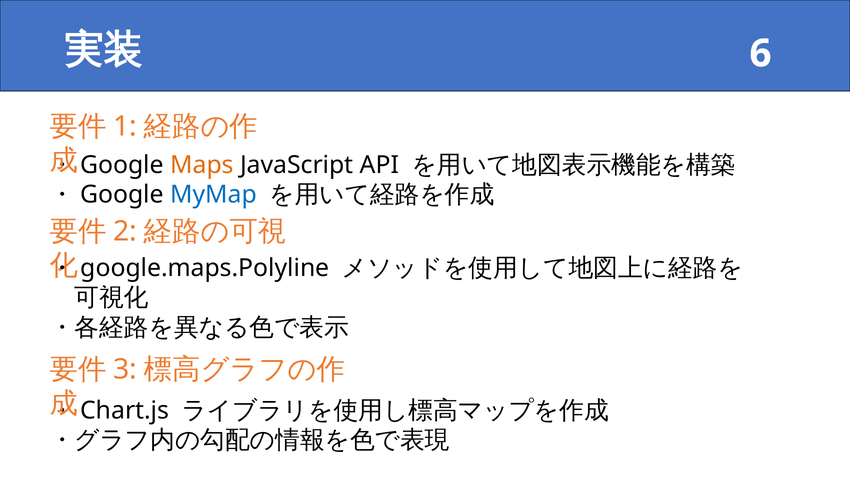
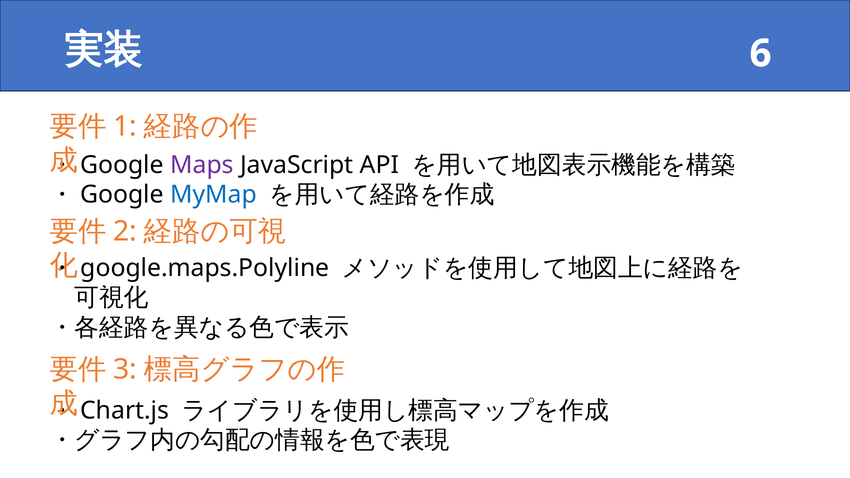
Maps colour: orange -> purple (202, 165)
